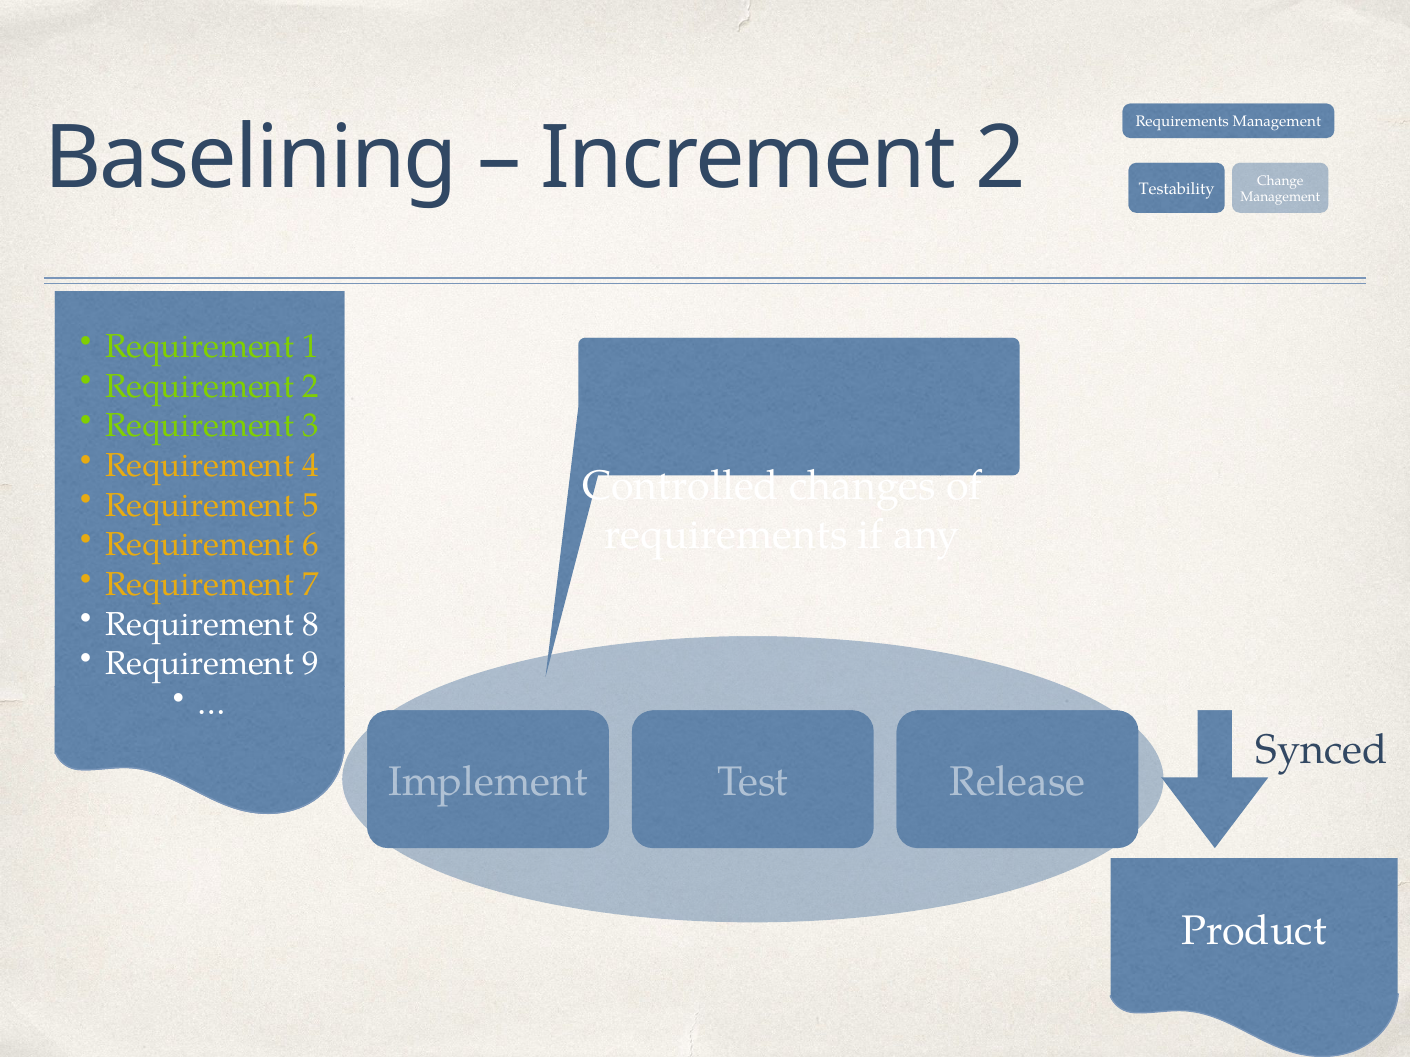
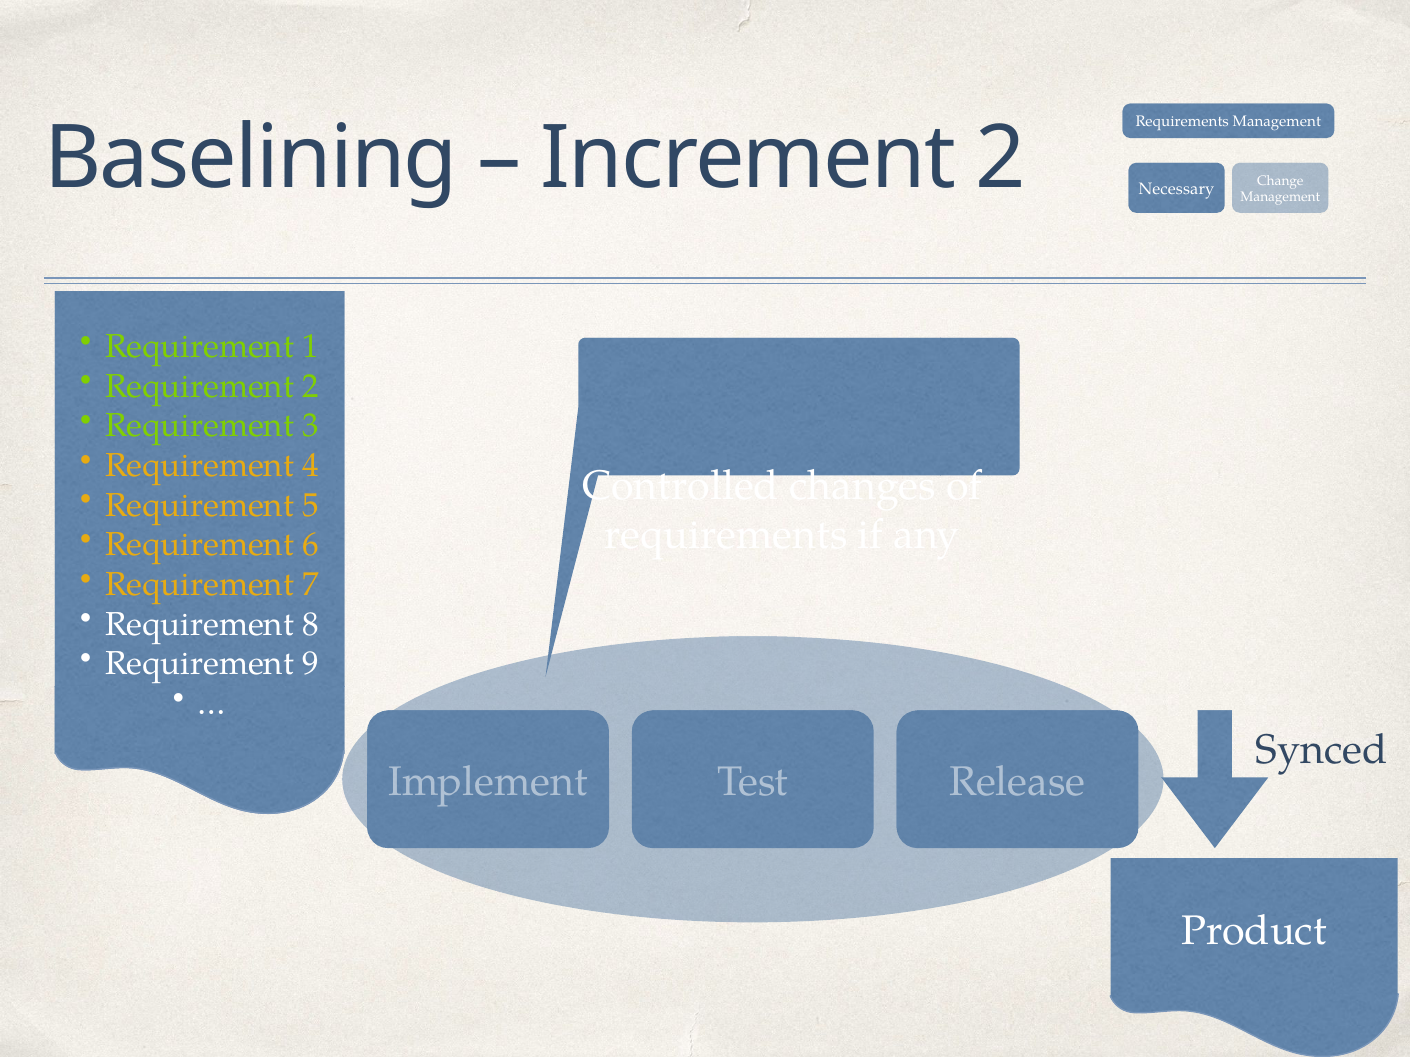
Testability: Testability -> Necessary (1177, 189)
